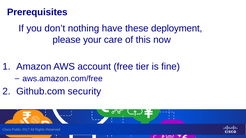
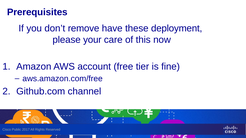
nothing: nothing -> remove (84, 28)
security: security -> channel (84, 92)
